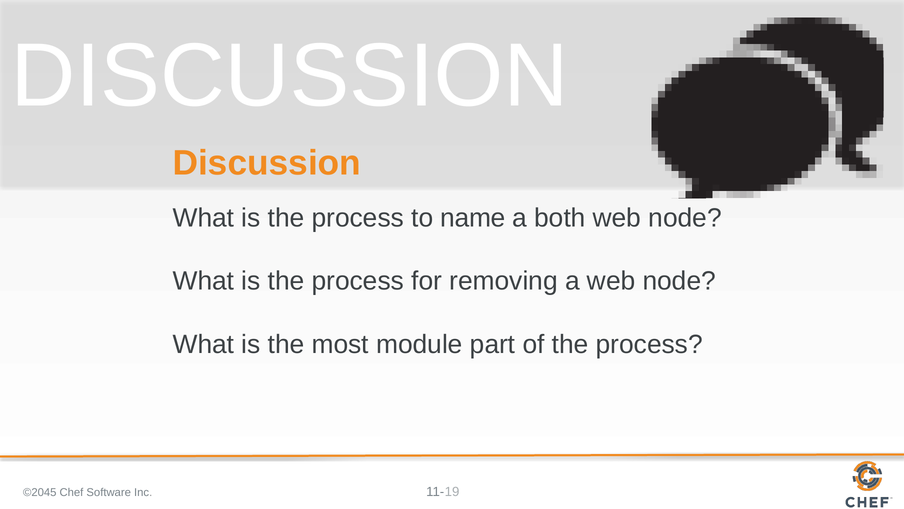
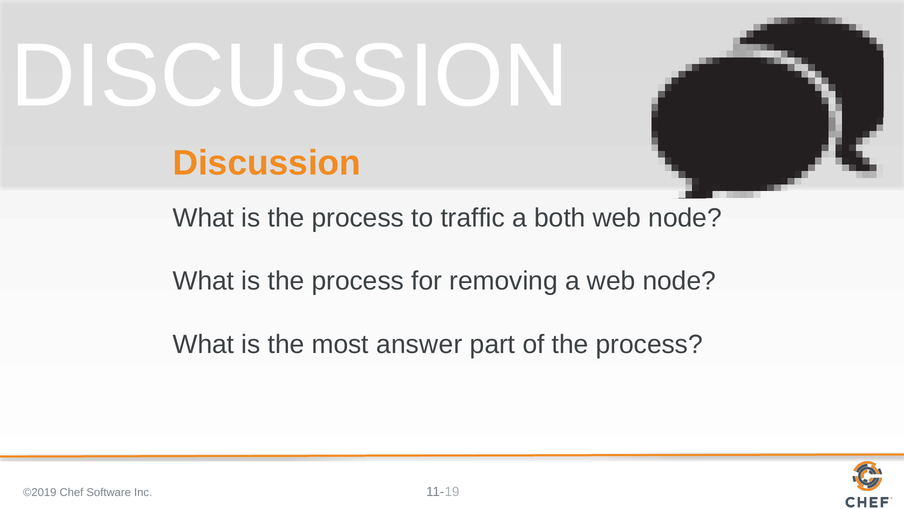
name: name -> traffic (473, 218)
module: module -> answer (419, 344)
©2045: ©2045 -> ©2019 (40, 492)
